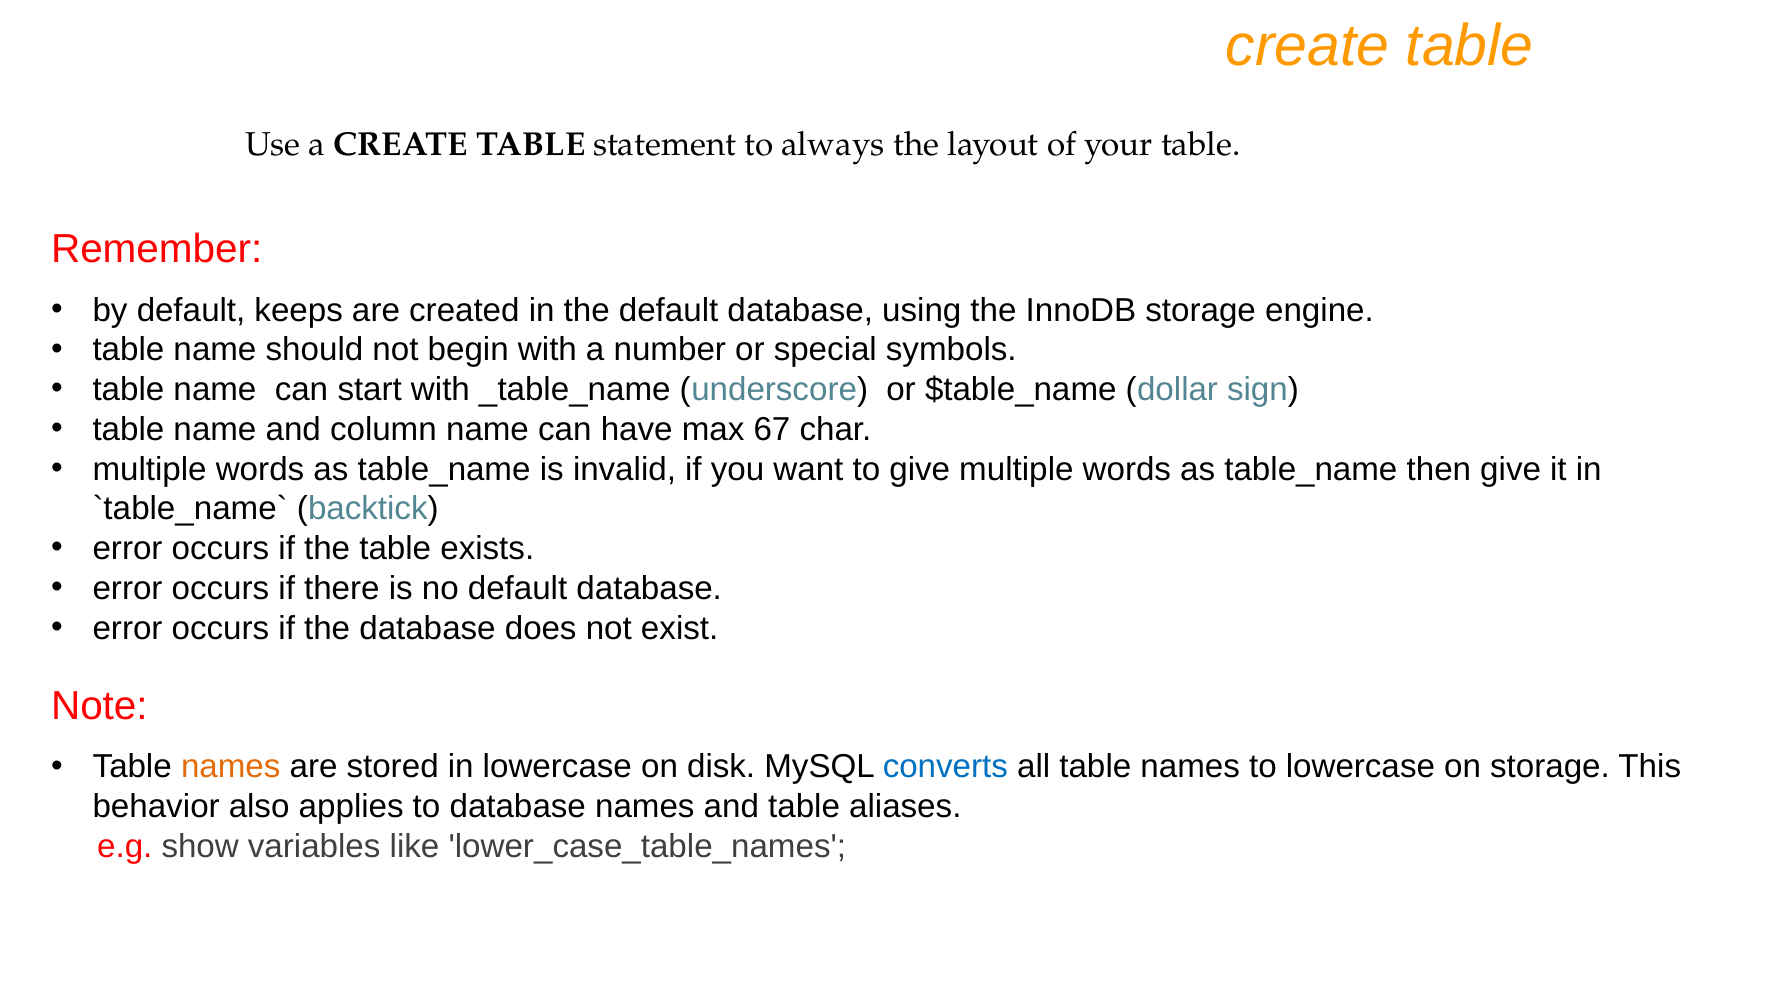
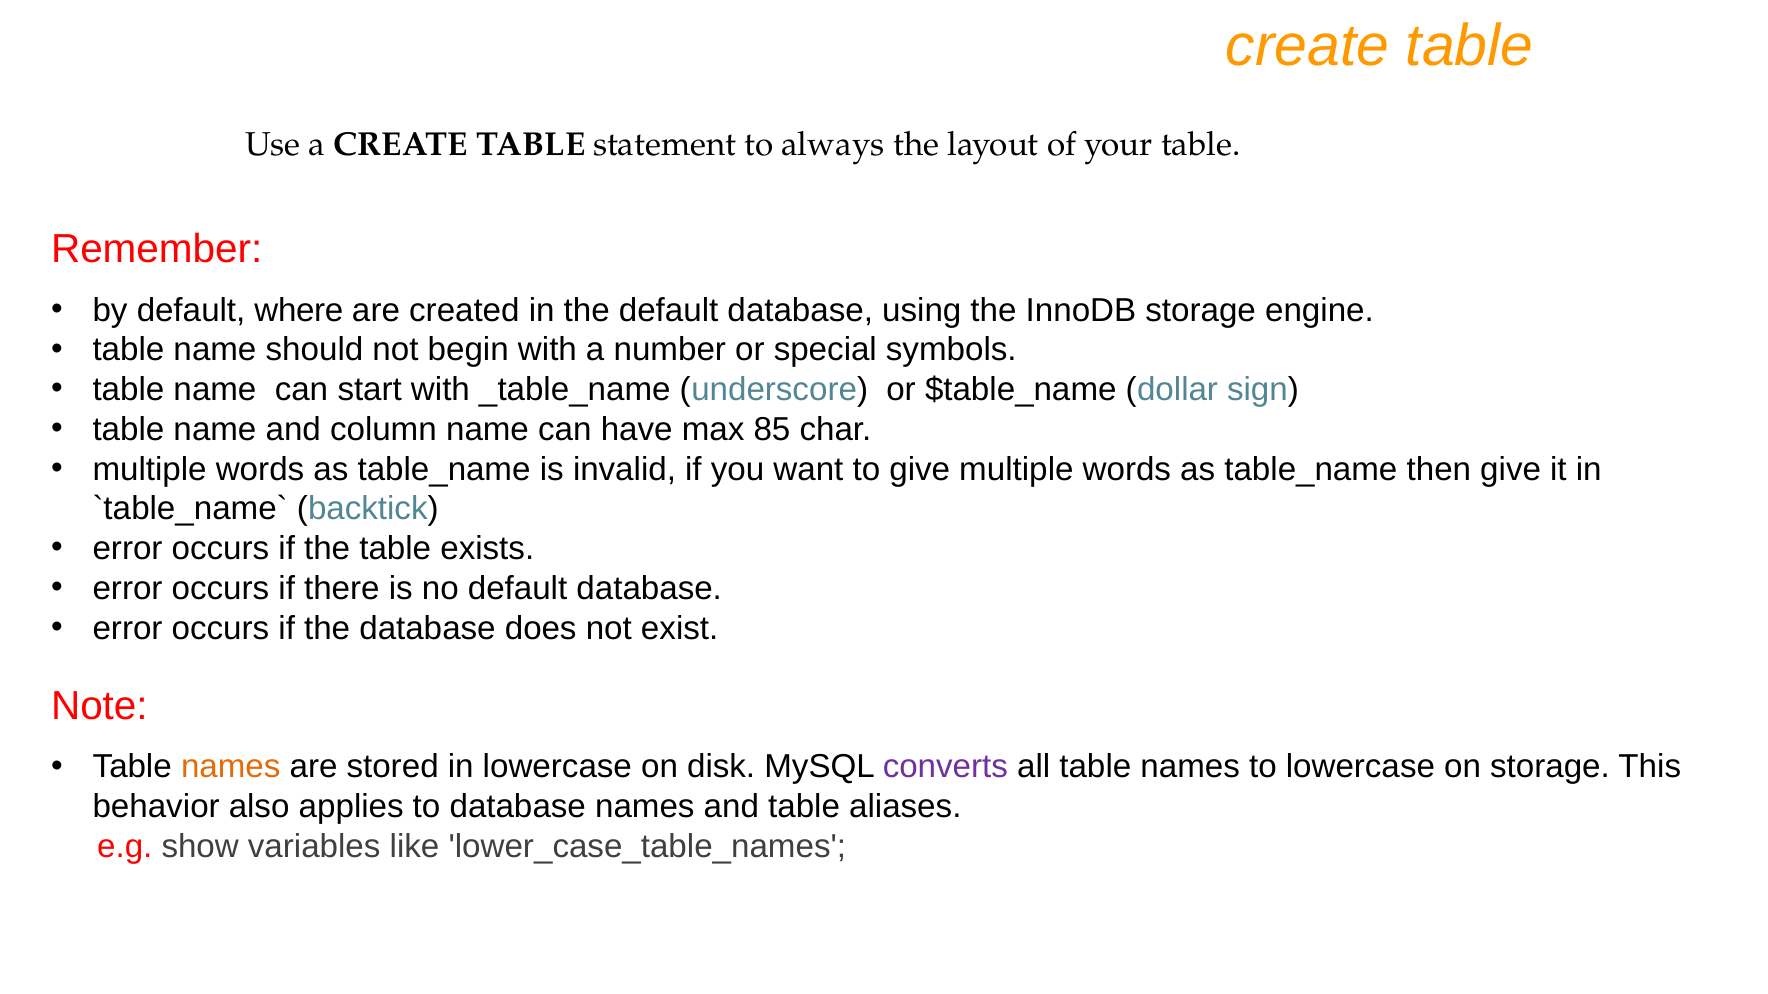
keeps: keeps -> where (299, 310)
67: 67 -> 85 (772, 430)
converts colour: blue -> purple (945, 767)
